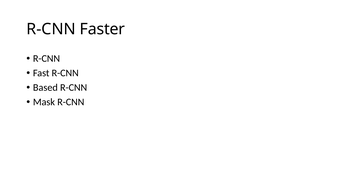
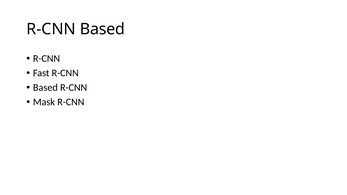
R-CNN Faster: Faster -> Based (102, 29)
